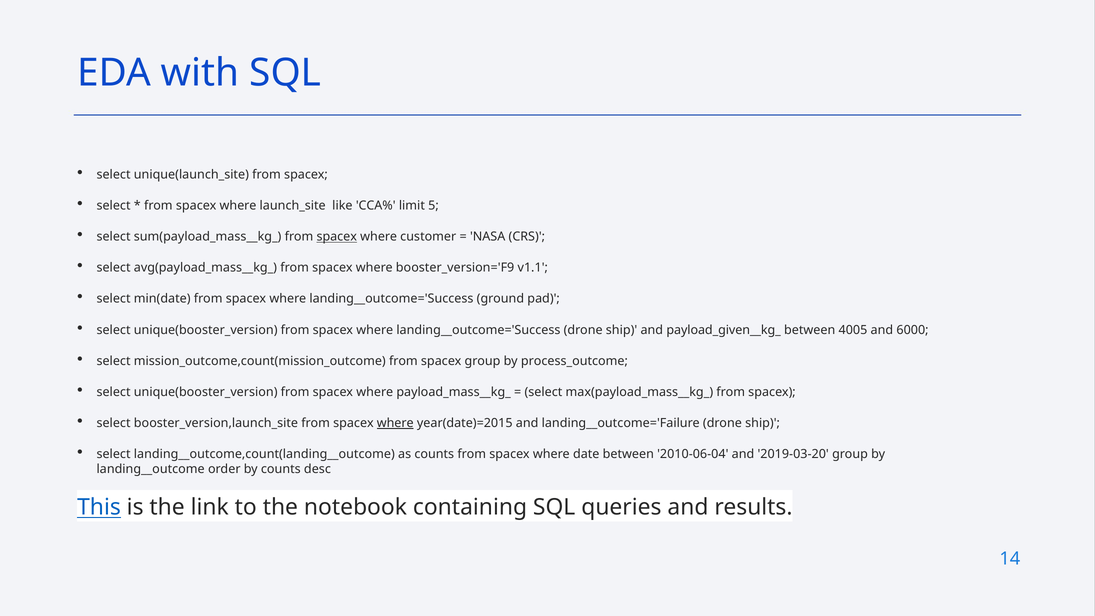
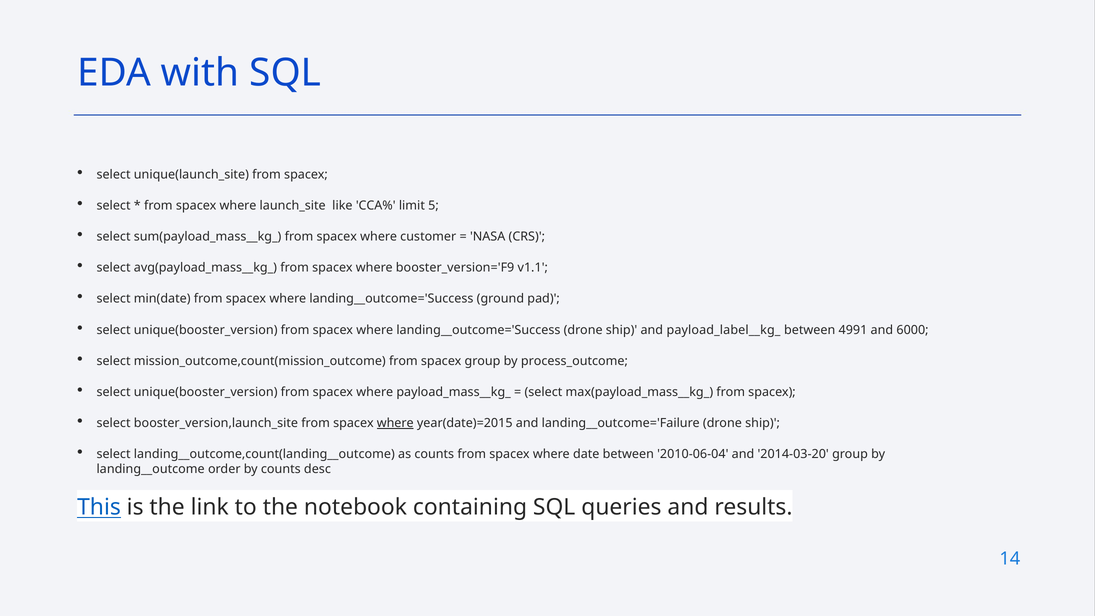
spacex underline: present -> none (337, 237)
payload_given__kg_: payload_given__kg_ -> payload_label__kg_ (723, 330)
4005: 4005 -> 4991 (853, 330)
2019-03-20: 2019-03-20 -> 2014-03-20 (793, 454)
